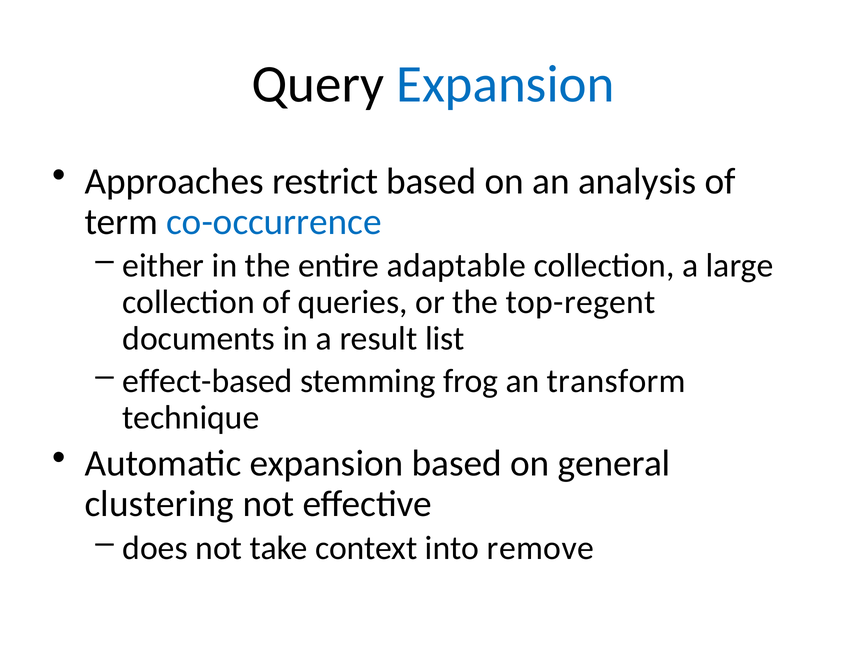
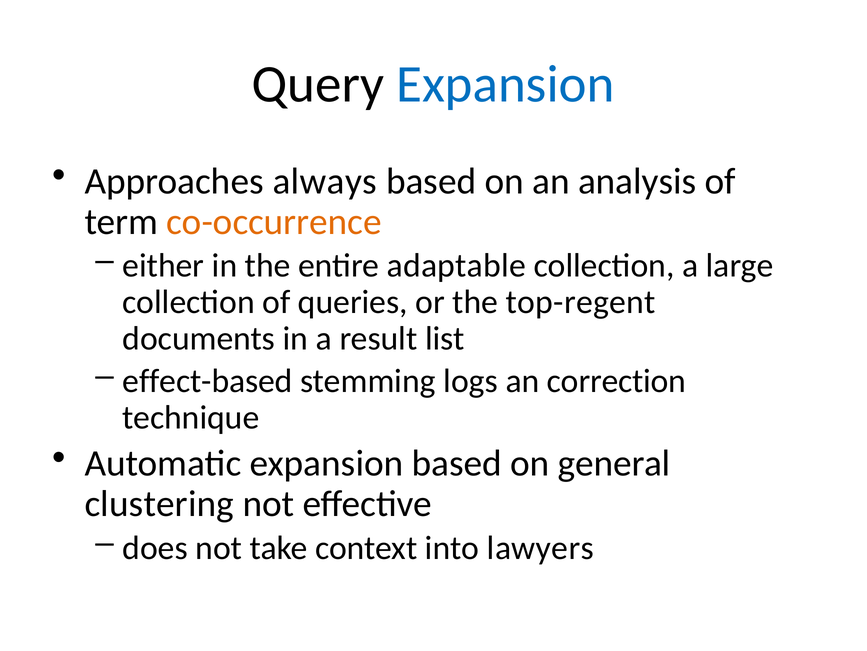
restrict: restrict -> always (325, 181)
co-occurrence colour: blue -> orange (274, 221)
frog: frog -> logs (471, 381)
transform: transform -> correction (616, 381)
remove: remove -> lawyers (540, 547)
